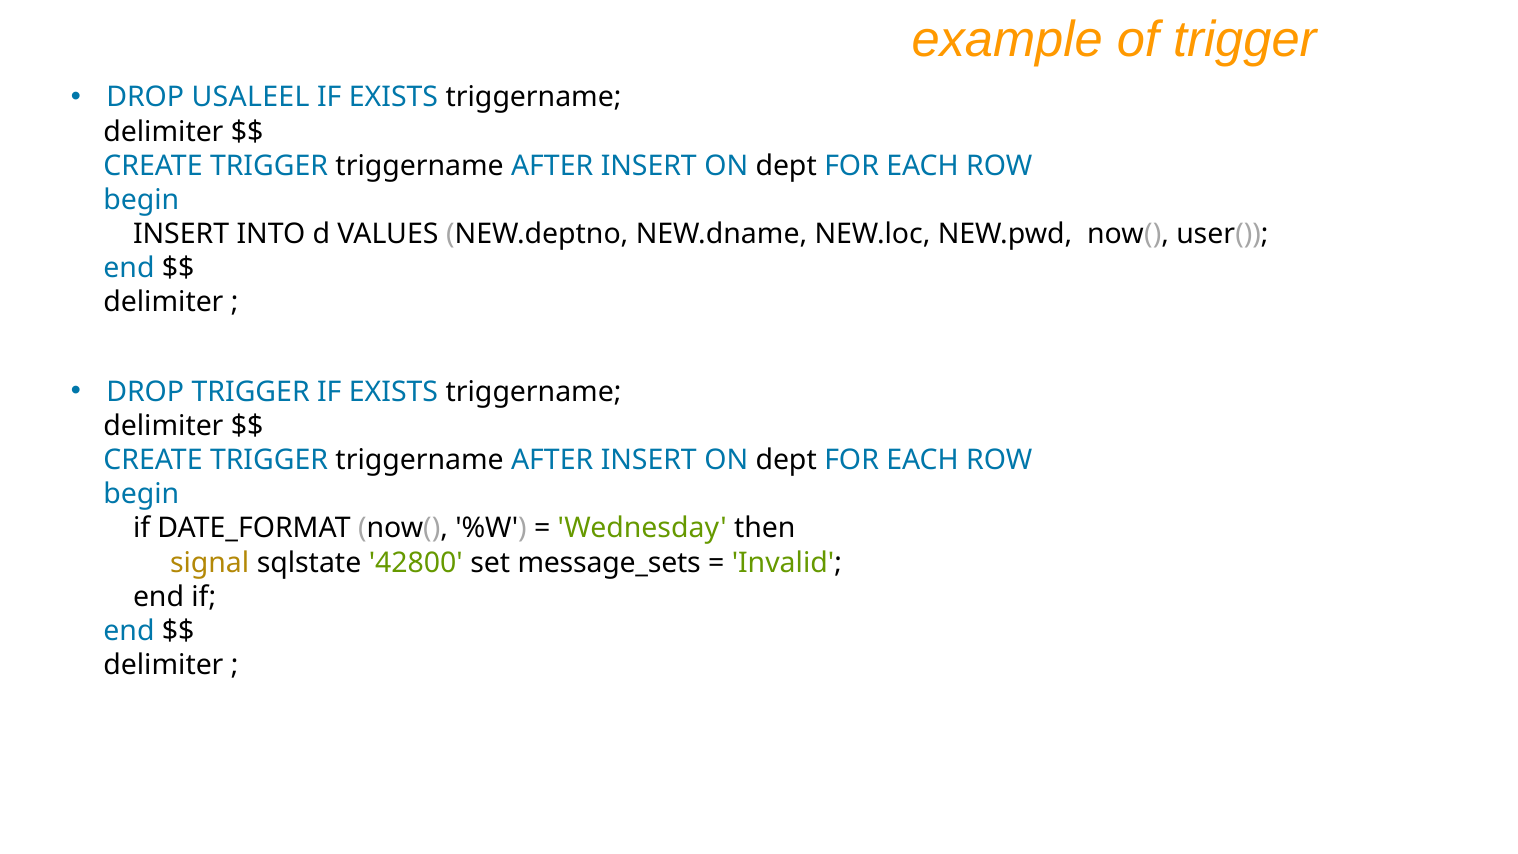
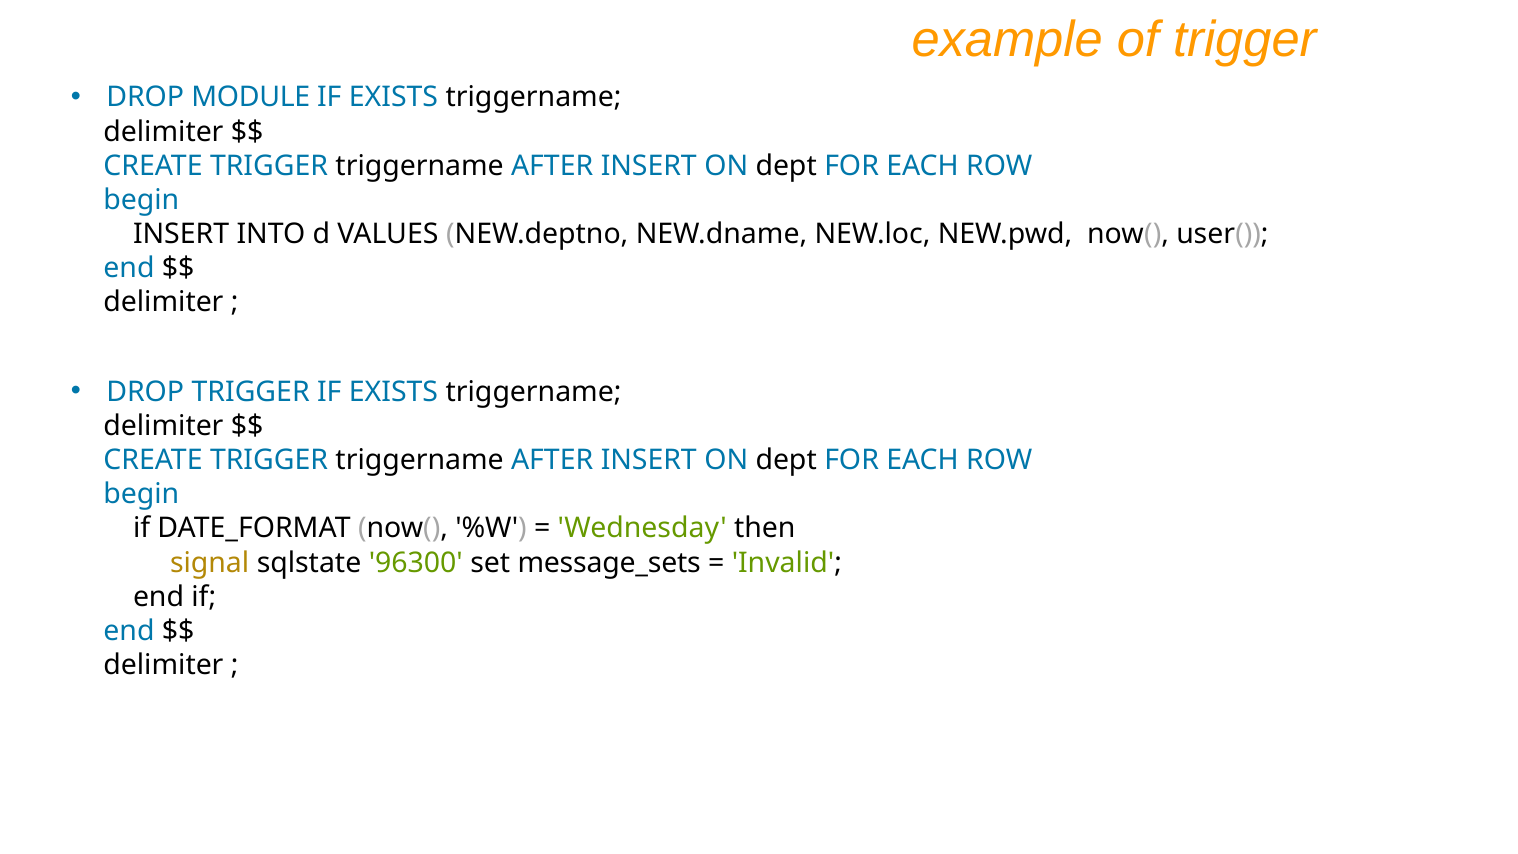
USALEEL: USALEEL -> MODULE (251, 98)
42800: 42800 -> 96300 (416, 563)
